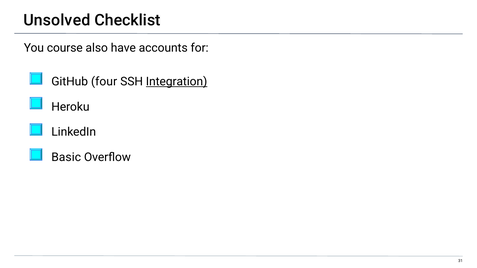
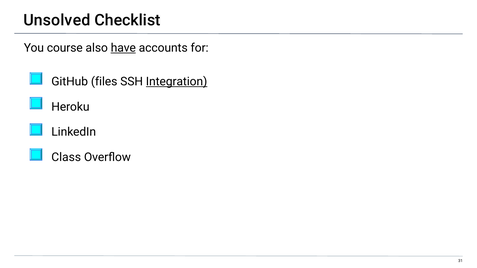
have underline: none -> present (123, 48)
four: four -> files (104, 82)
Basic: Basic -> Class (66, 158)
